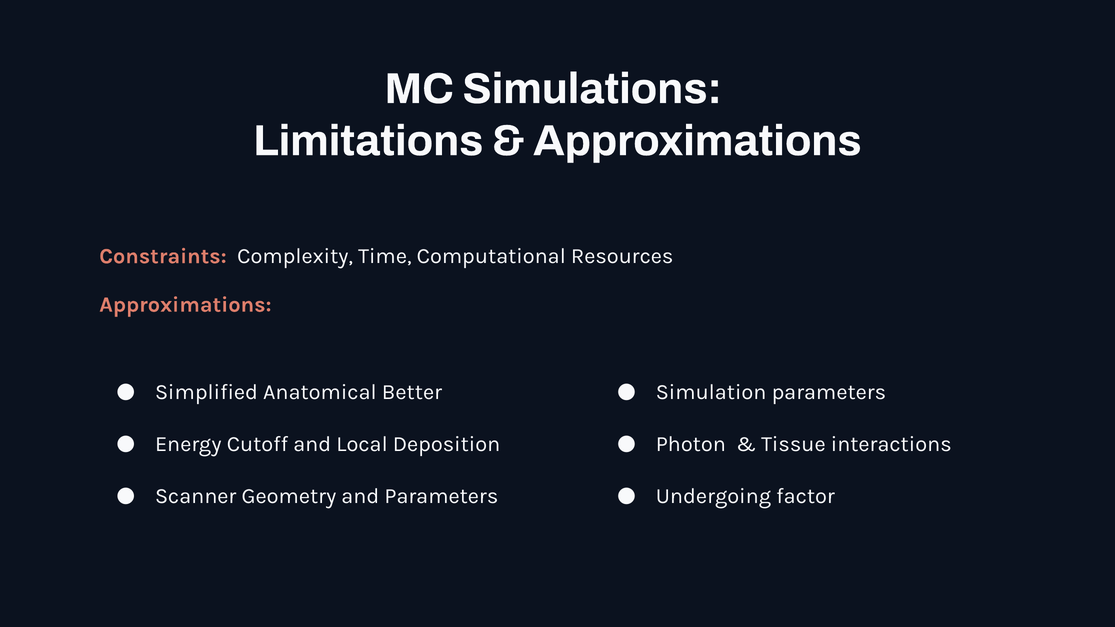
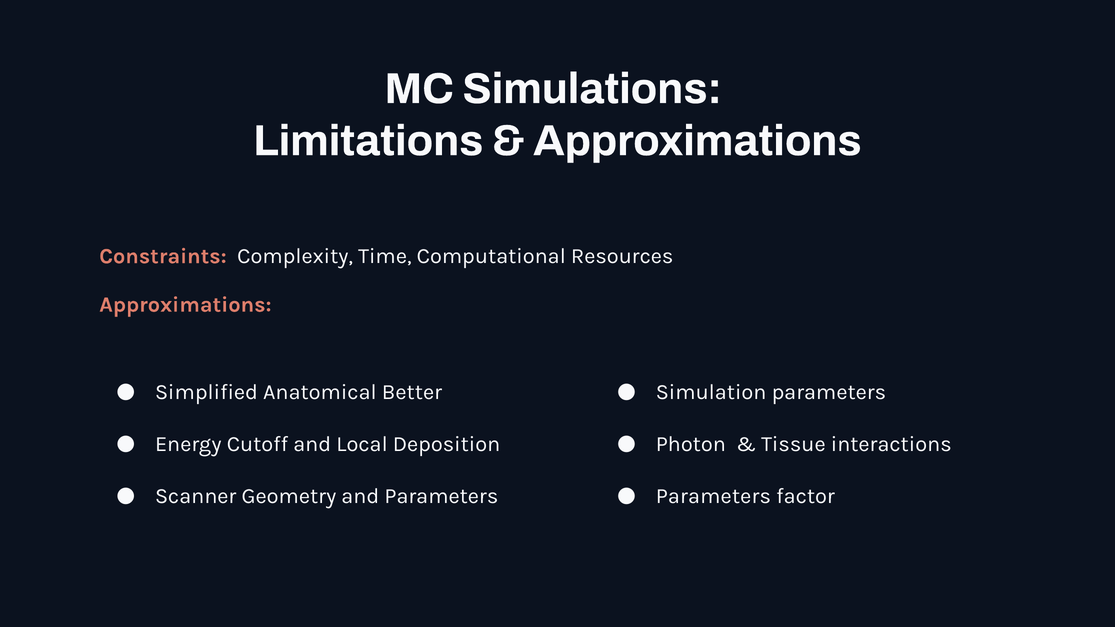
Undergoing: Undergoing -> Parameters (713, 496)
